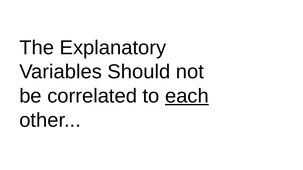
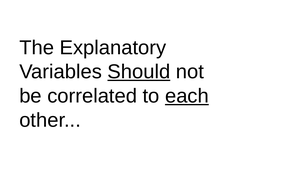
Should underline: none -> present (139, 72)
